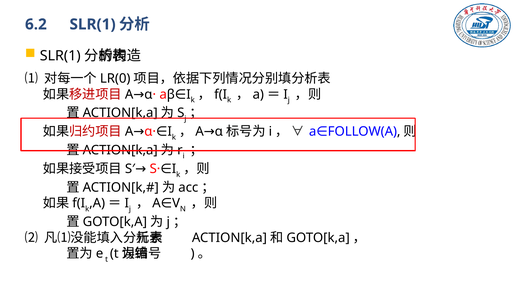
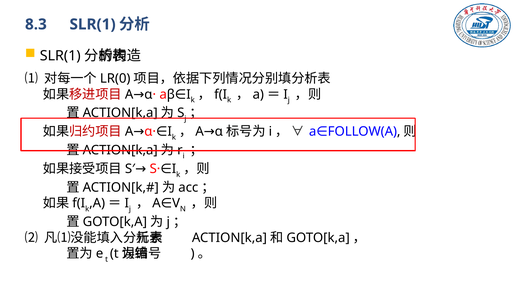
6.2: 6.2 -> 8.3 (36, 24)
